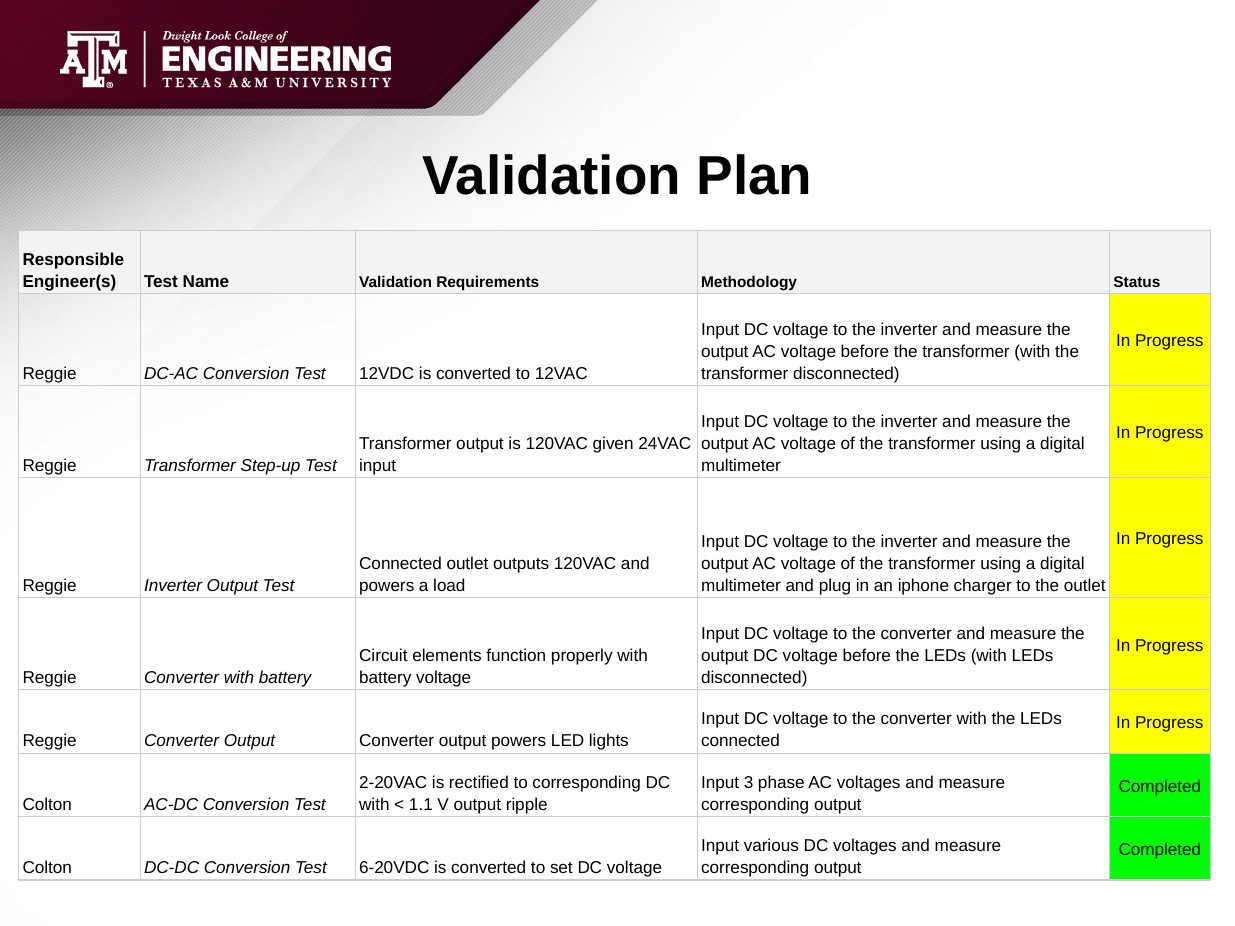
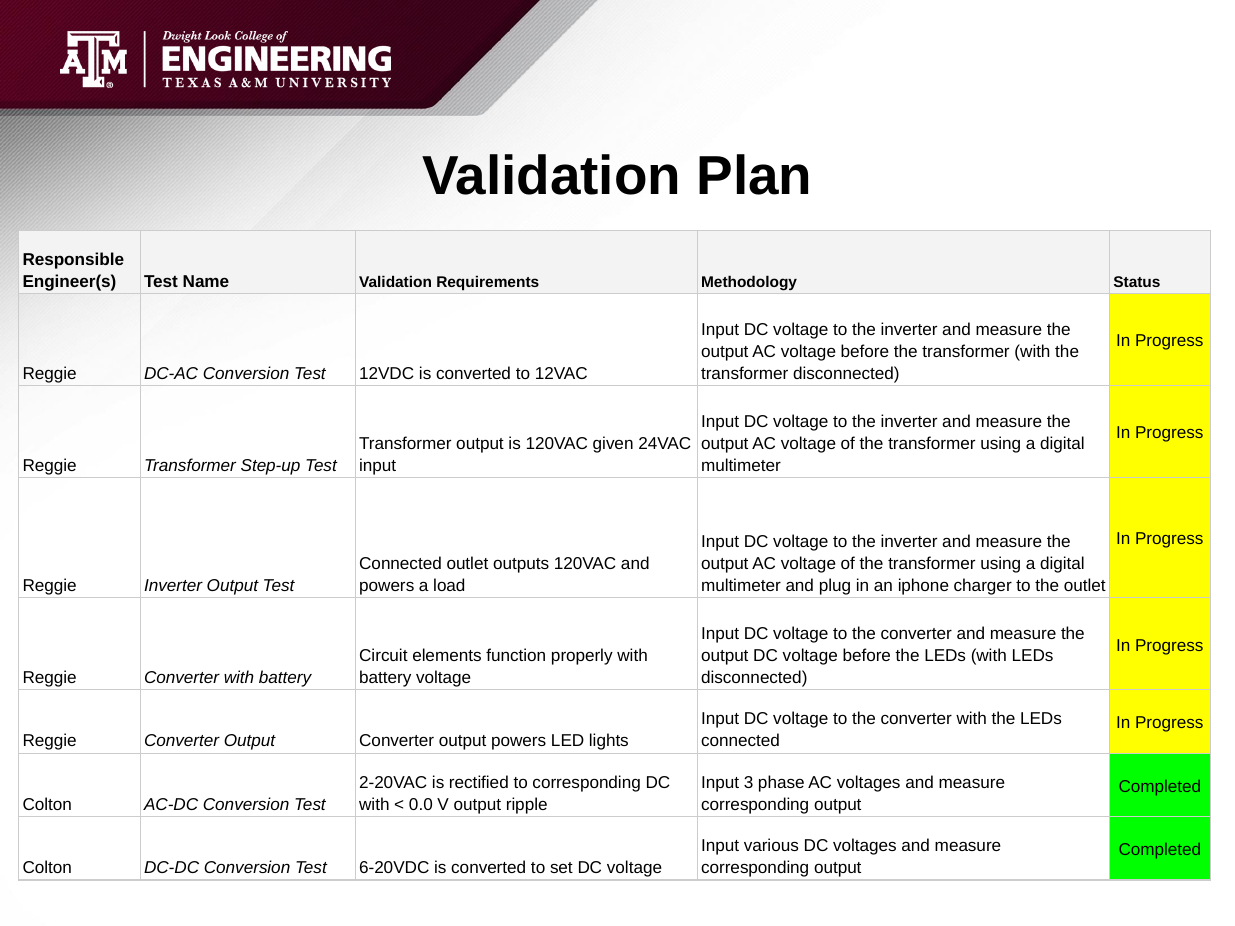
1.1: 1.1 -> 0.0 (421, 805)
